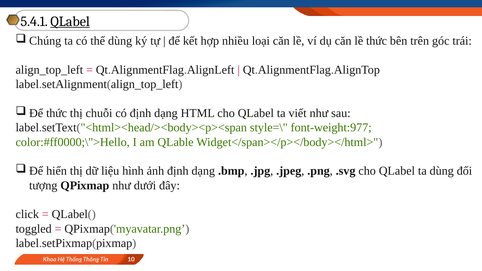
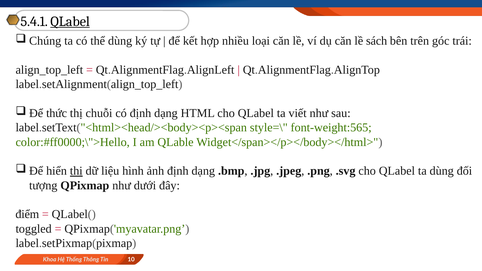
lề thức: thức -> sách (377, 41)
font-weight:977: font-weight:977 -> font-weight:565 (331, 128)
thị underline: none -> present (76, 171)
click: click -> điểm (27, 214)
